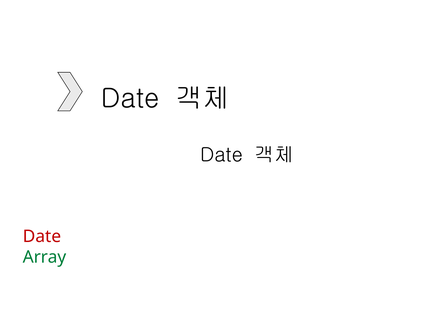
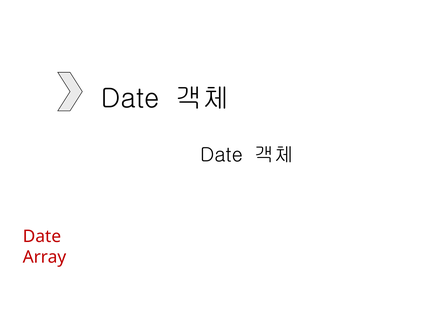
Array colour: green -> red (45, 257)
